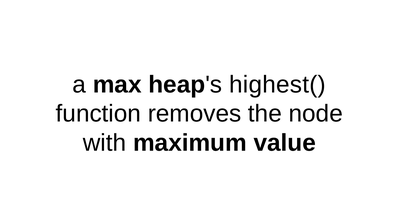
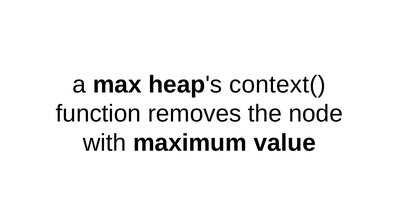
highest(: highest( -> context( (277, 85)
